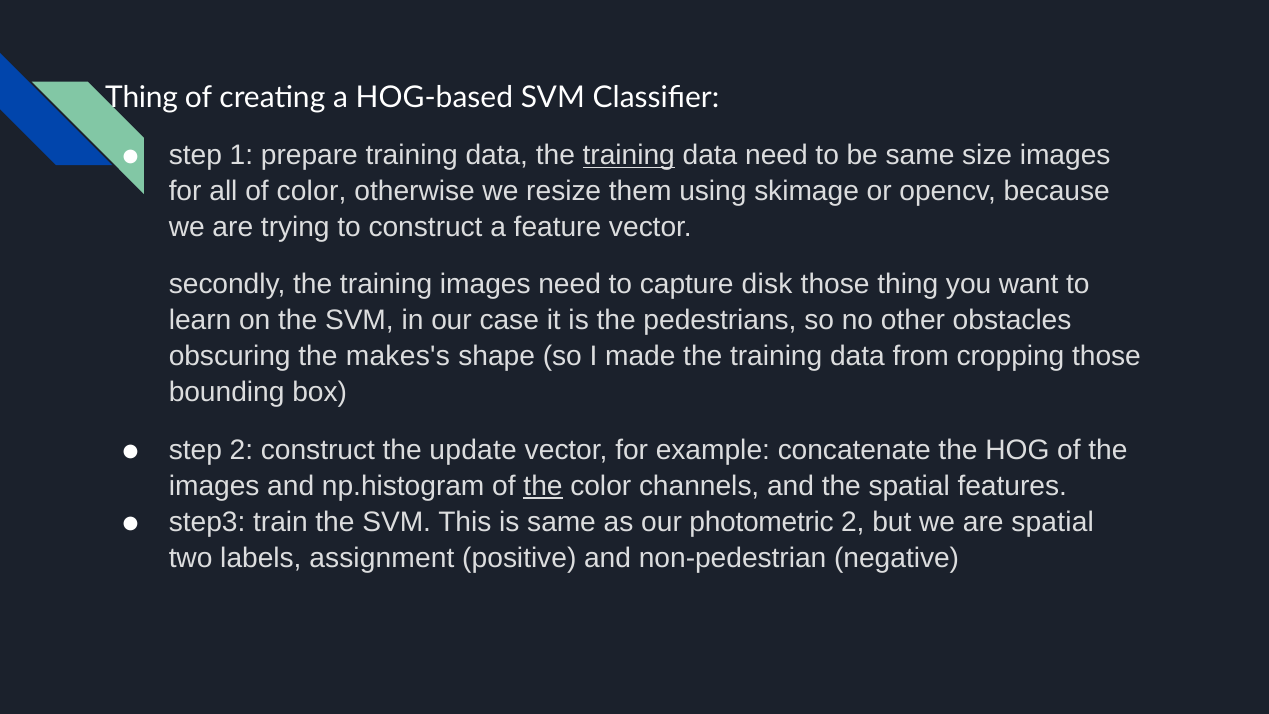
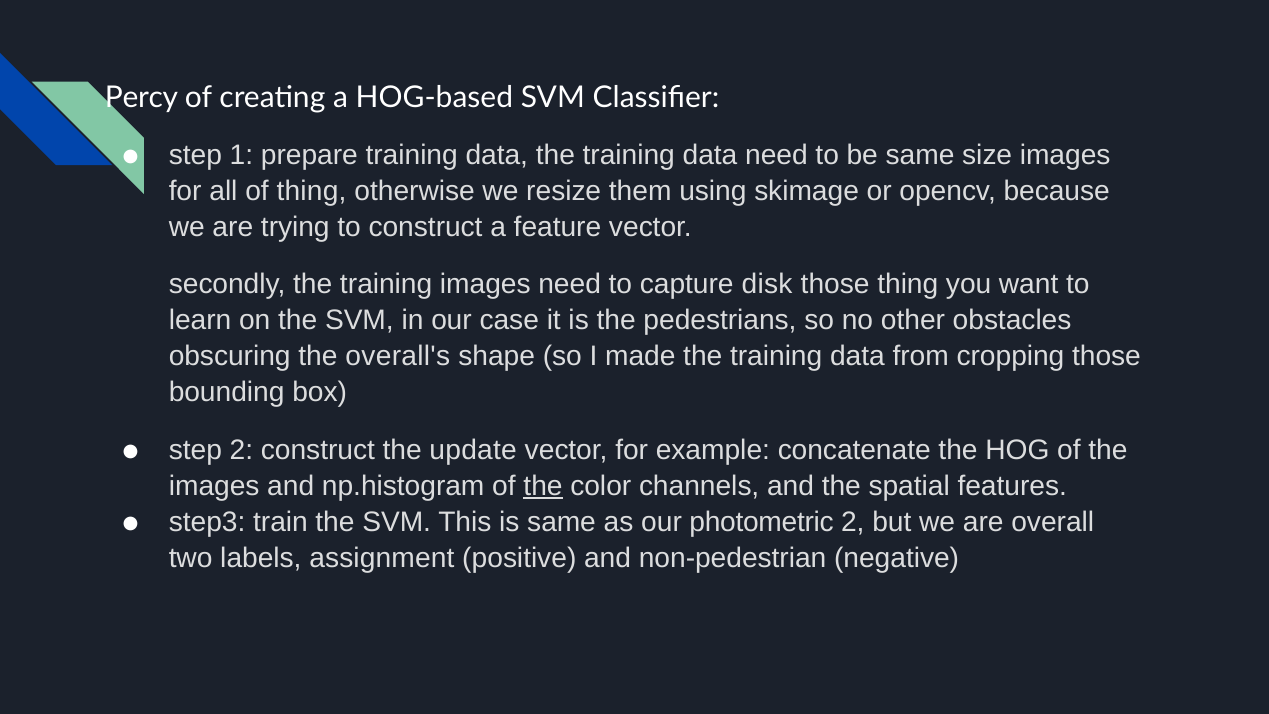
Thing: Thing -> Percy (141, 97)
training underline: present -> none (629, 155)
of color: color -> thing (312, 191)
makes's: makes's -> overall's (398, 357)
are spatial: spatial -> overall (1053, 522)
